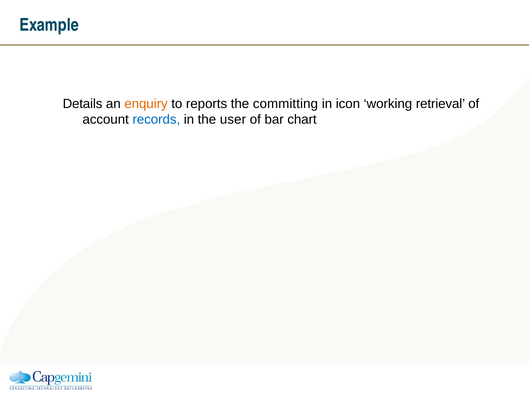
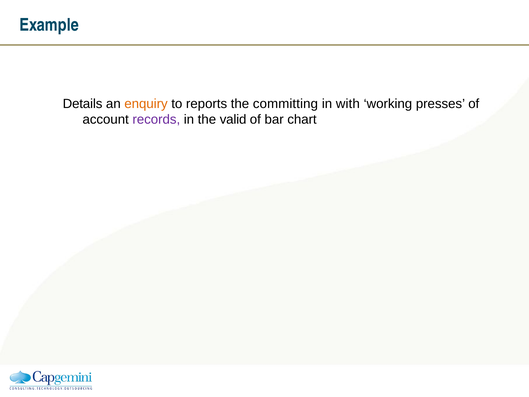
icon: icon -> with (348, 104)
retrieval: retrieval -> presses (440, 104)
records colour: blue -> purple (156, 119)
user: user -> valid (233, 119)
